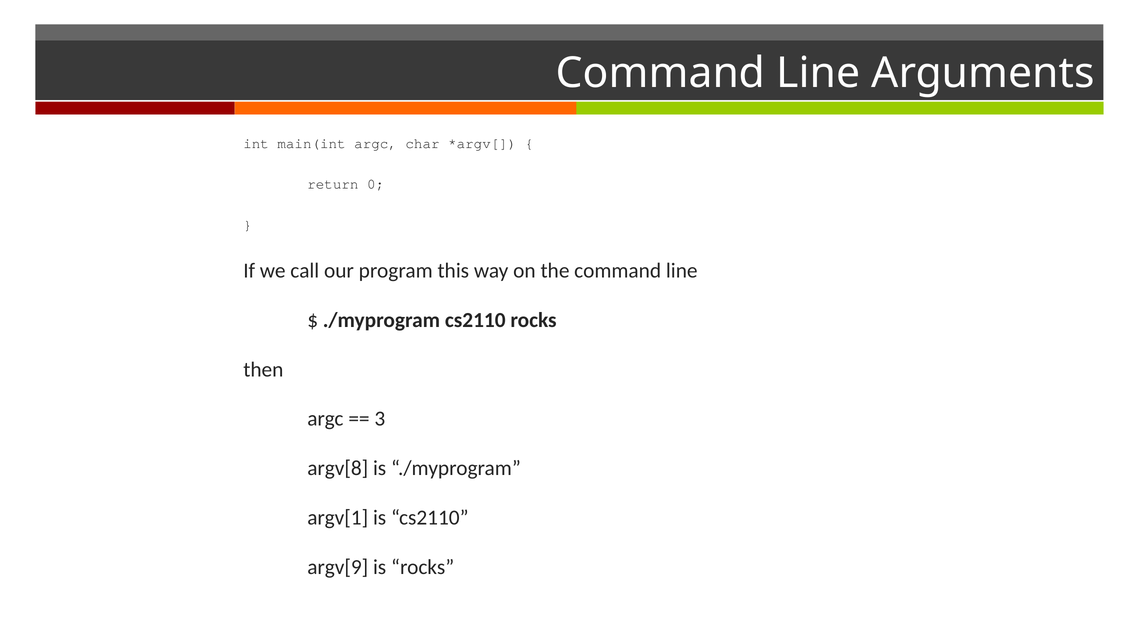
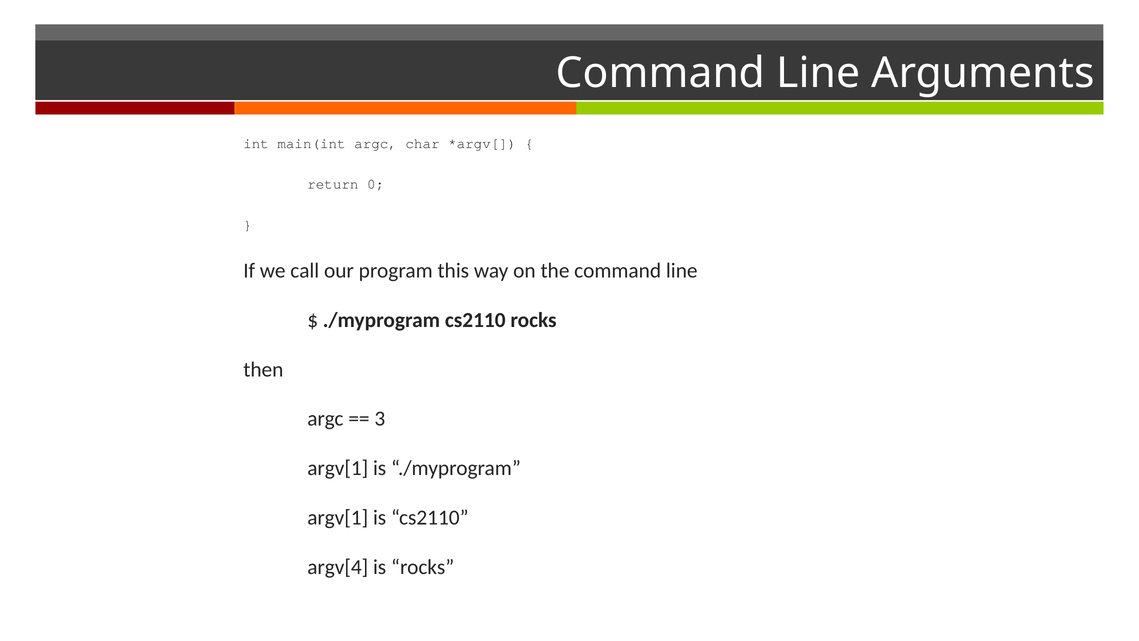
argv[8: argv[8 -> argv[1 (338, 468)
argv[9: argv[9 -> argv[4 (338, 567)
